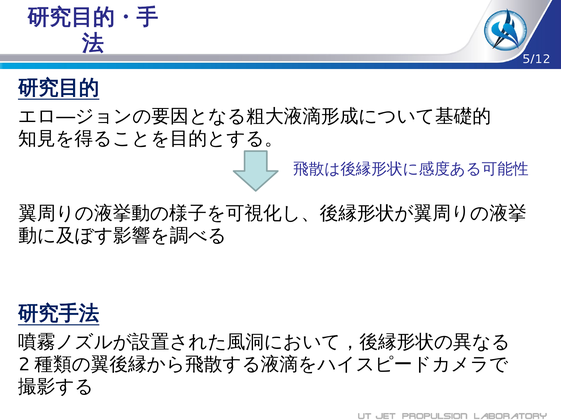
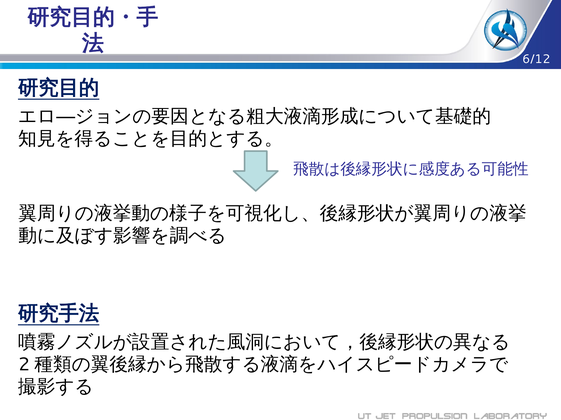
5/12: 5/12 -> 6/12 (536, 59)
